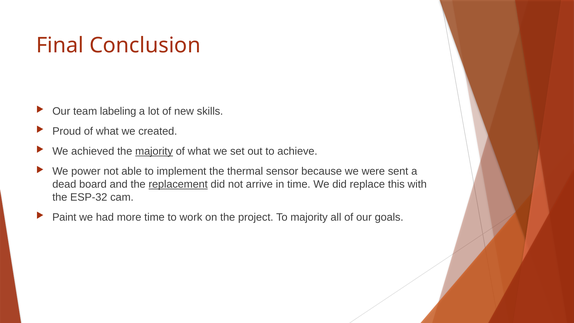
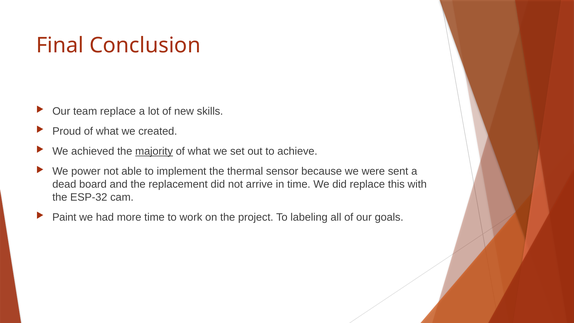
team labeling: labeling -> replace (118, 111)
replacement underline: present -> none (178, 184)
To majority: majority -> labeling (309, 217)
